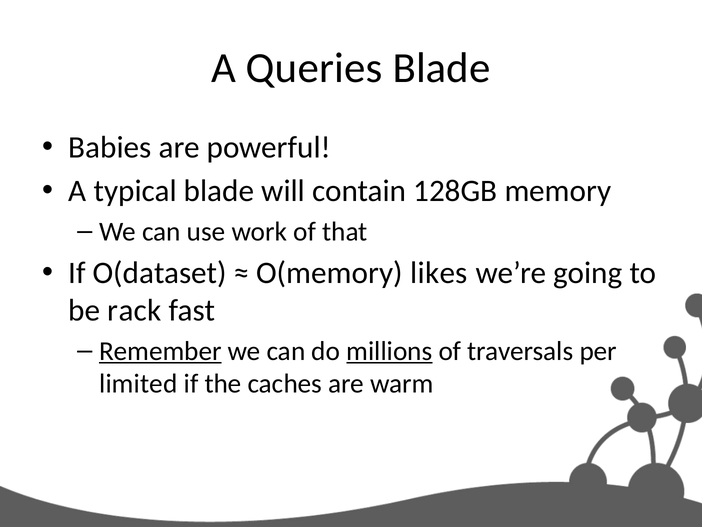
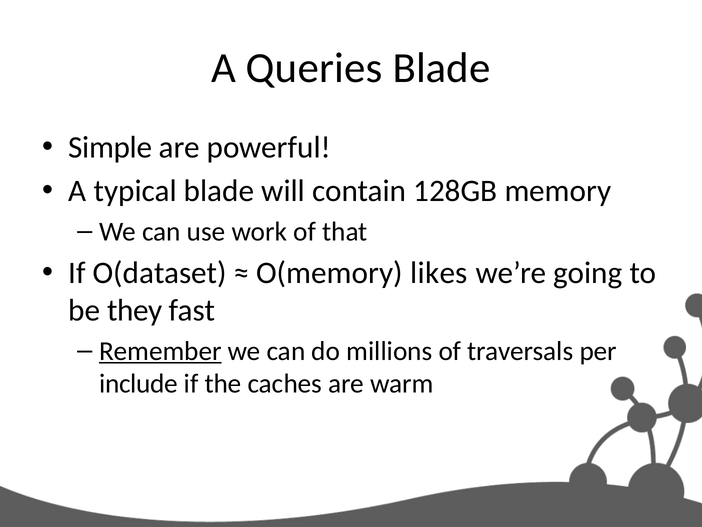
Babies: Babies -> Simple (110, 147)
rack: rack -> they (135, 310)
millions underline: present -> none (389, 351)
limited: limited -> include (139, 383)
